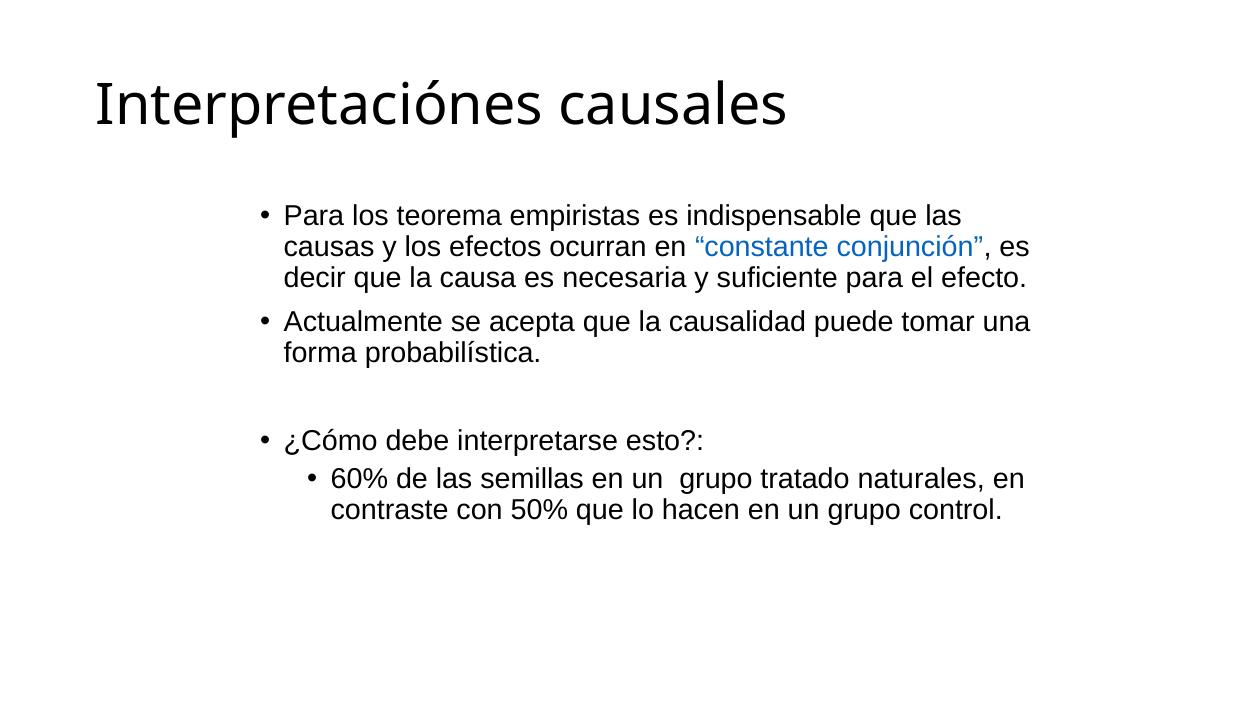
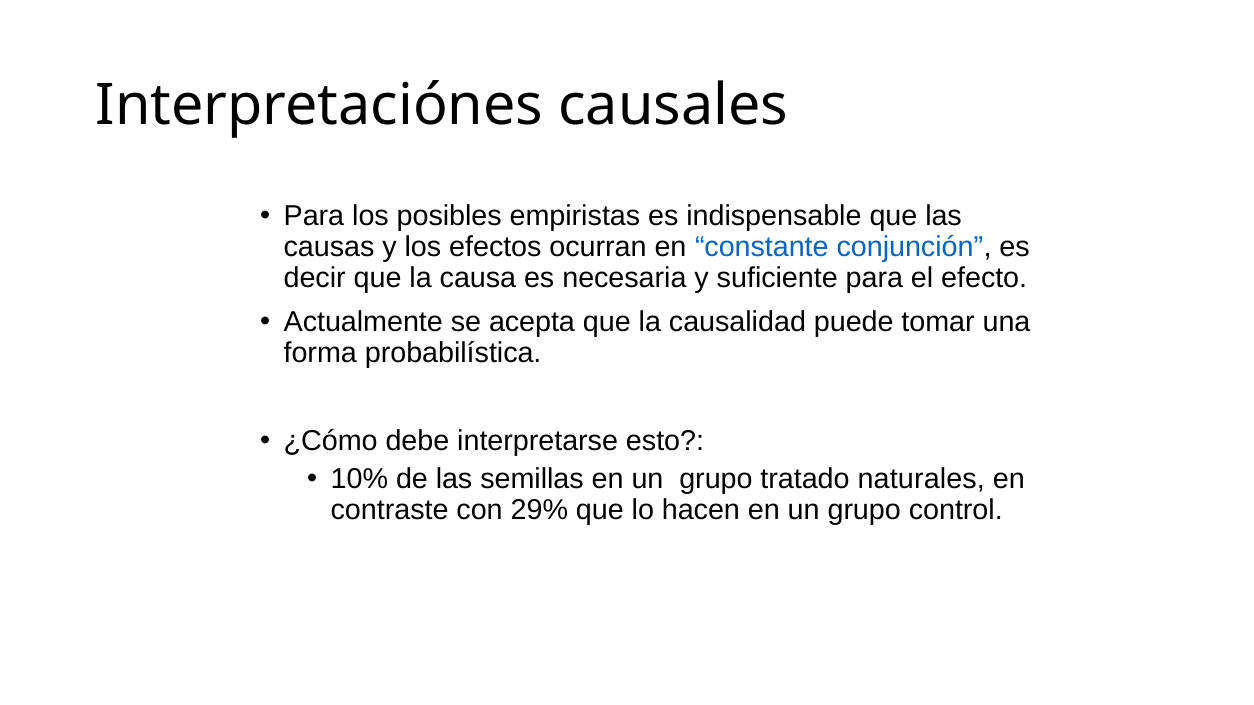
teorema: teorema -> posibles (449, 216)
60%: 60% -> 10% (359, 479)
50%: 50% -> 29% (539, 510)
